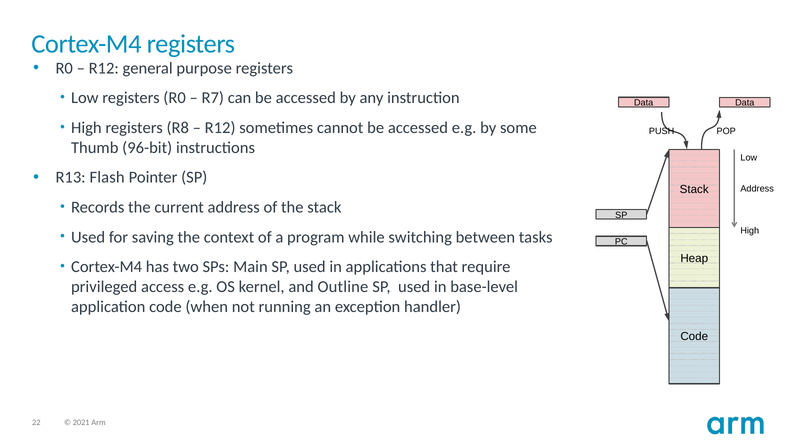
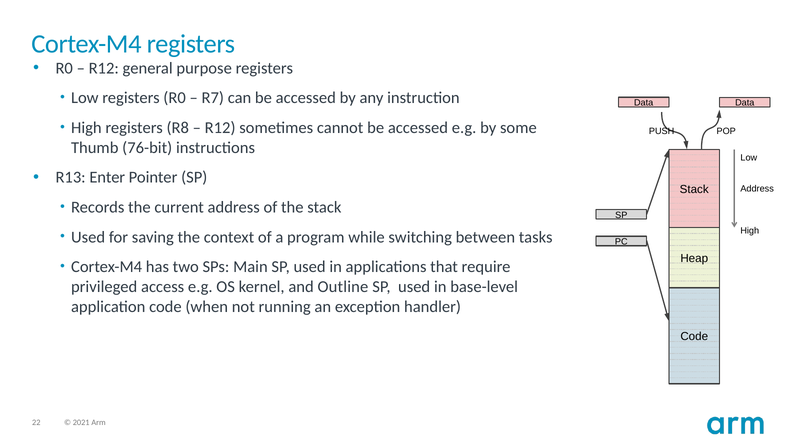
96-bit: 96-bit -> 76-bit (147, 148)
Flash: Flash -> Enter (107, 178)
